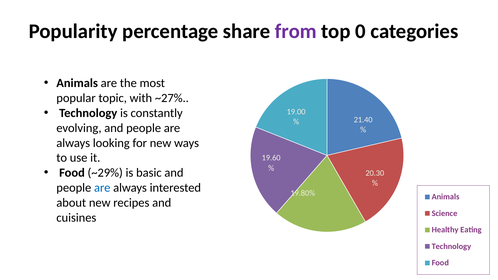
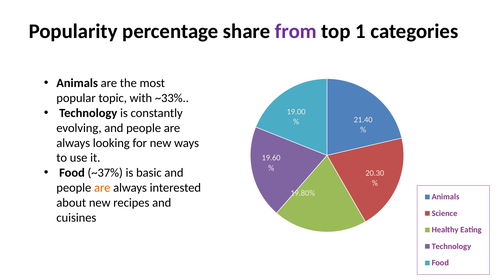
0: 0 -> 1 (360, 31)
~27%: ~27% -> ~33% (172, 98)
~29%: ~29% -> ~37% (105, 173)
are colour: blue -> orange (102, 188)
